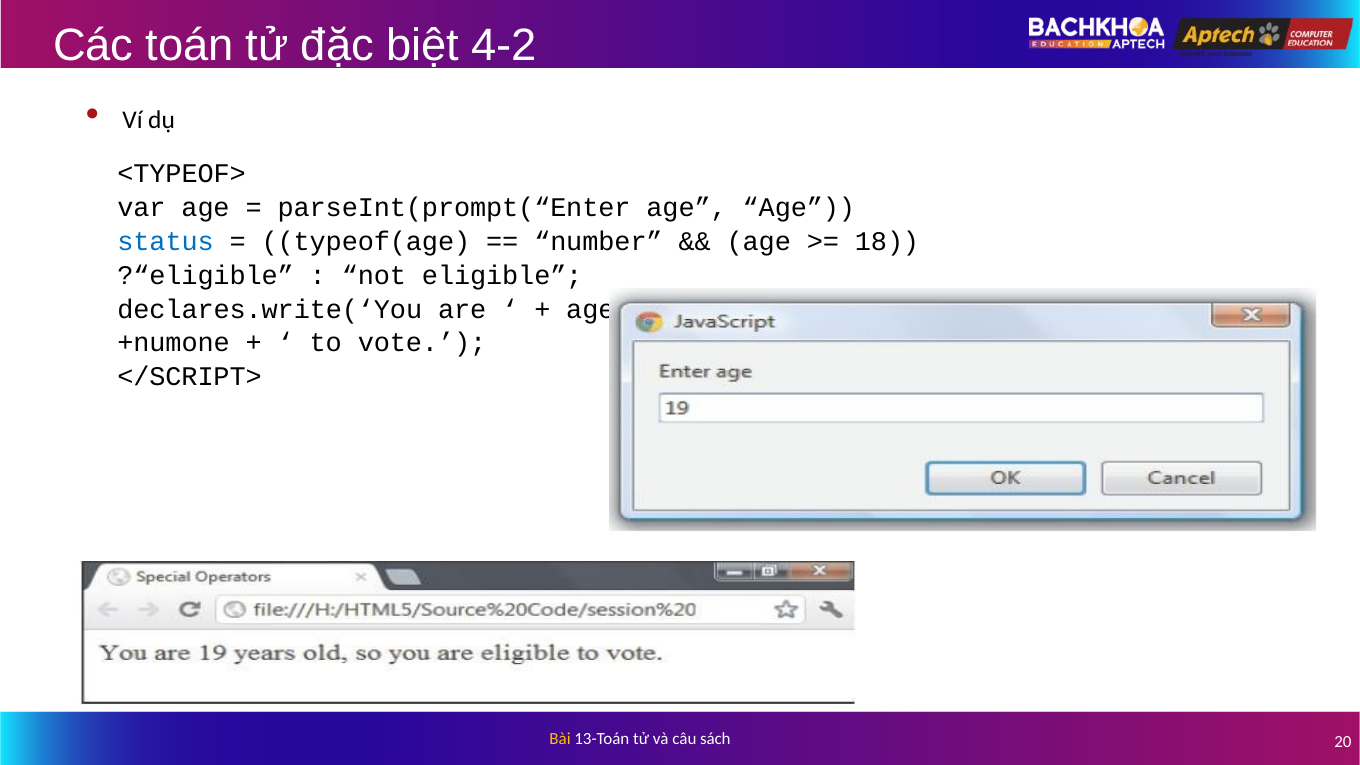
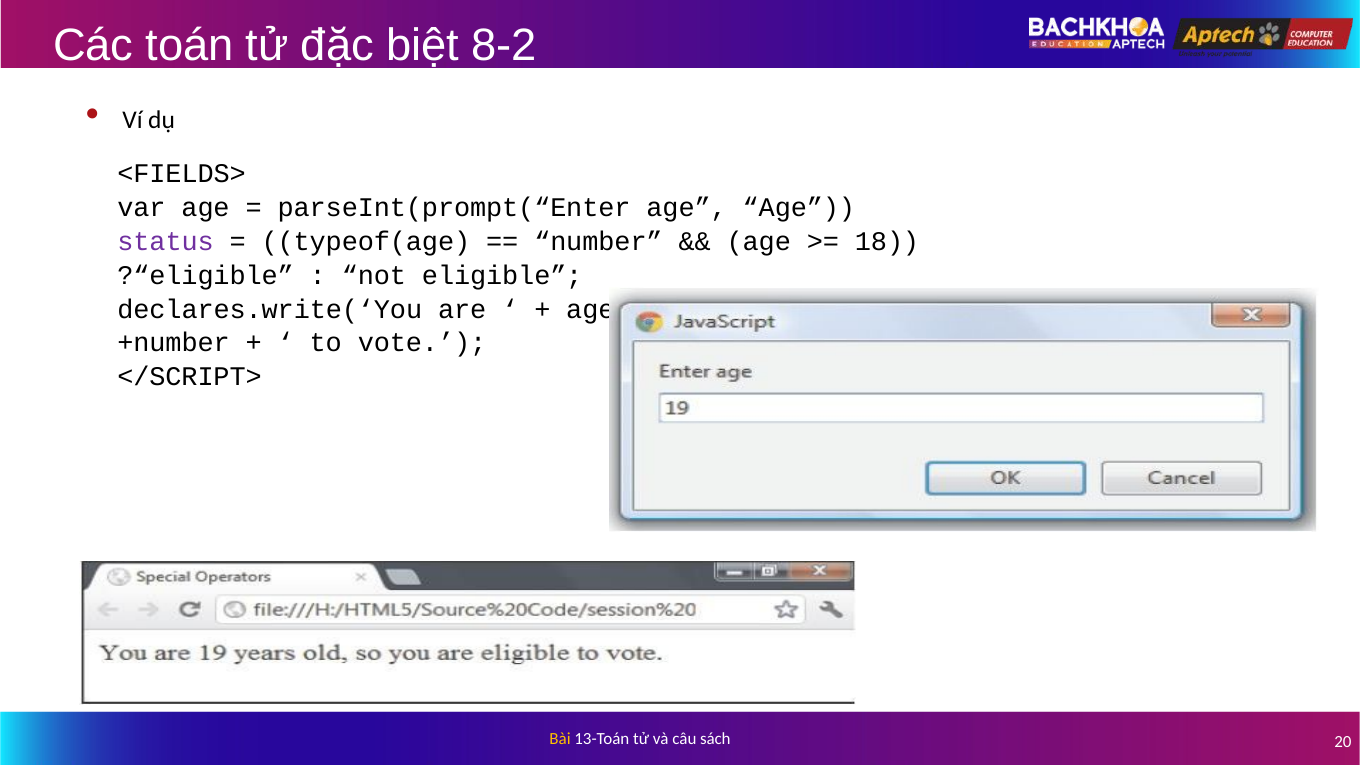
4-2: 4-2 -> 8-2 (504, 45)
<TYPEOF>: <TYPEOF> -> <FIELDS> (182, 174)
status colour: blue -> purple (166, 241)
+numone: +numone -> +number (174, 343)
